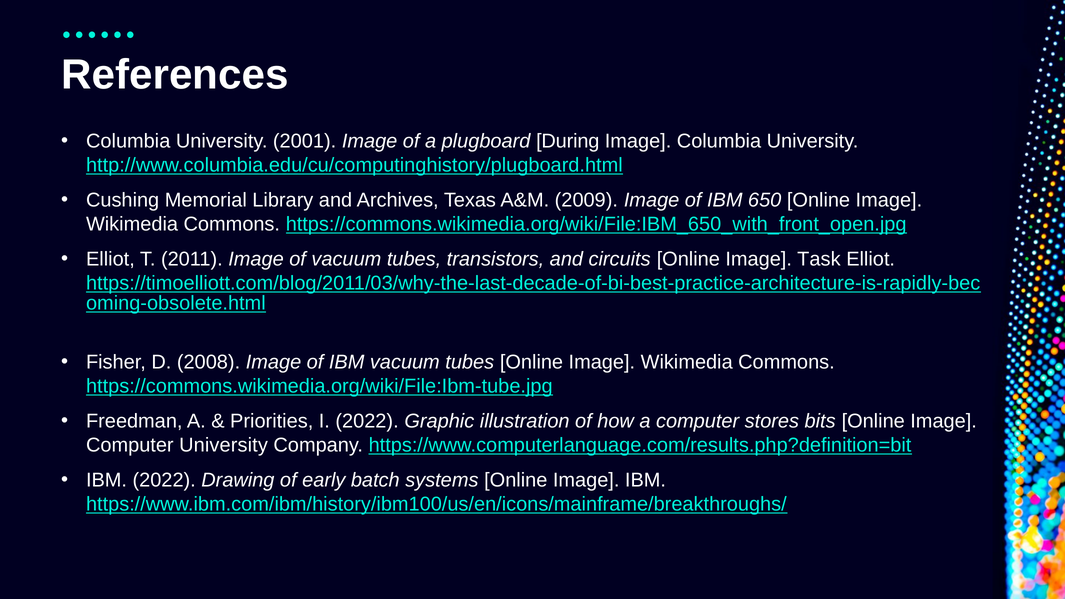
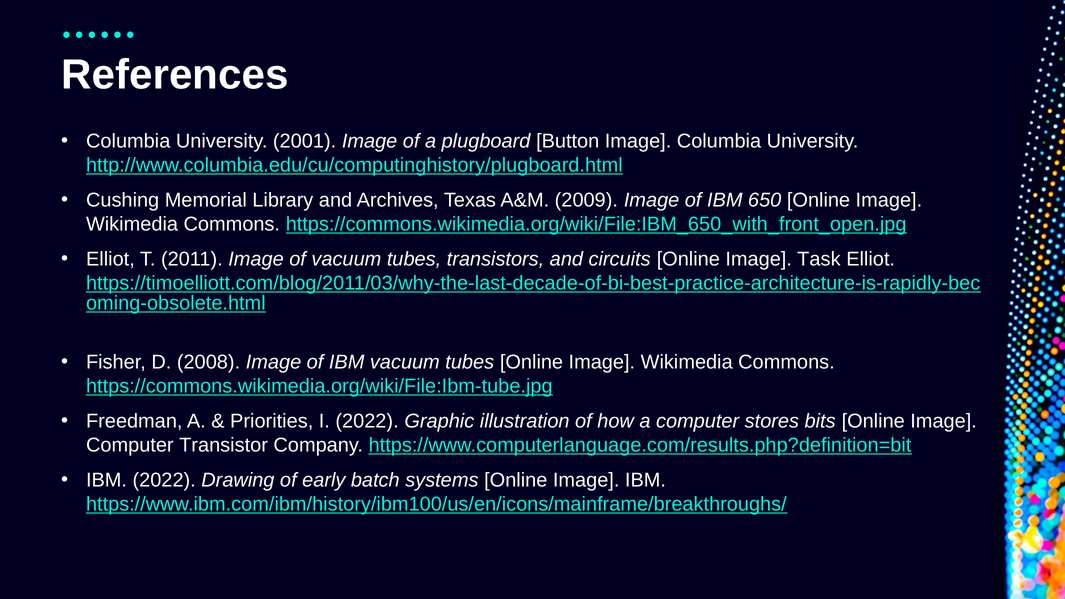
During: During -> Button (568, 141)
Computer University: University -> Transistor (224, 445)
